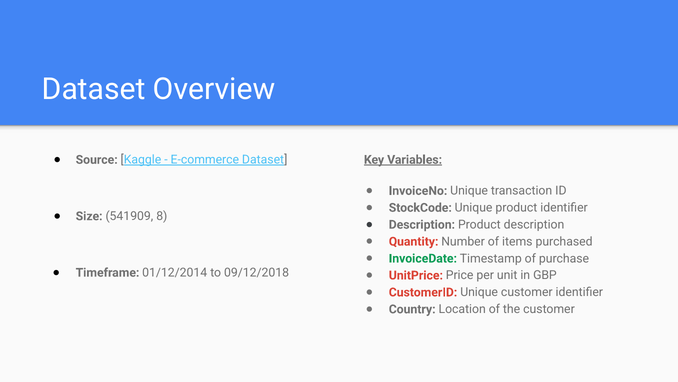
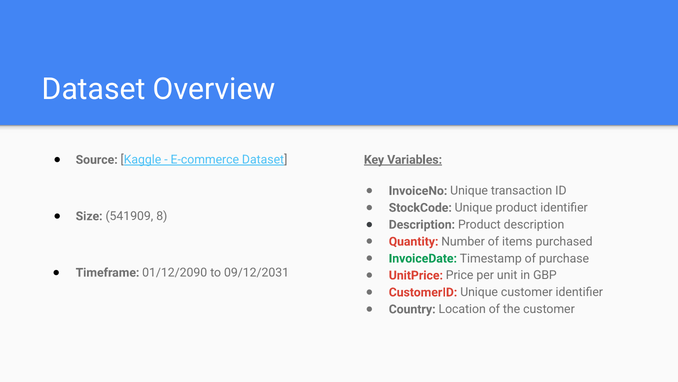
01/12/2014: 01/12/2014 -> 01/12/2090 (175, 272)
09/12/2018: 09/12/2018 -> 09/12/2031 (257, 272)
